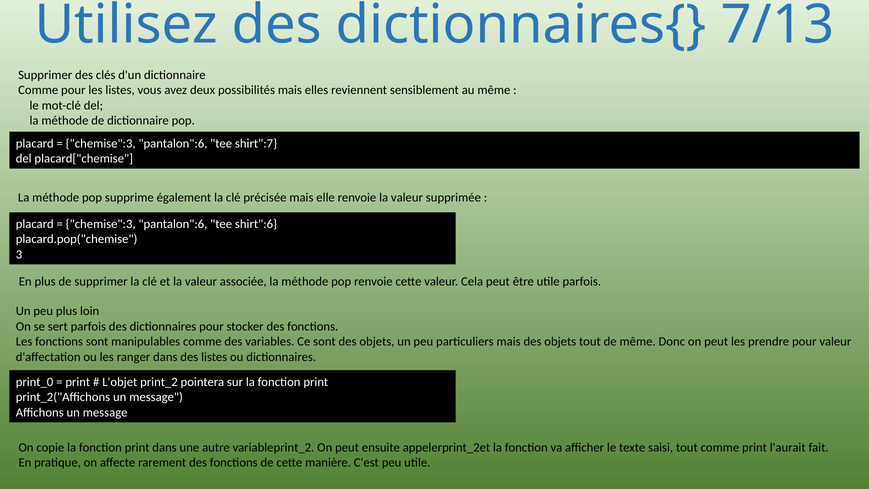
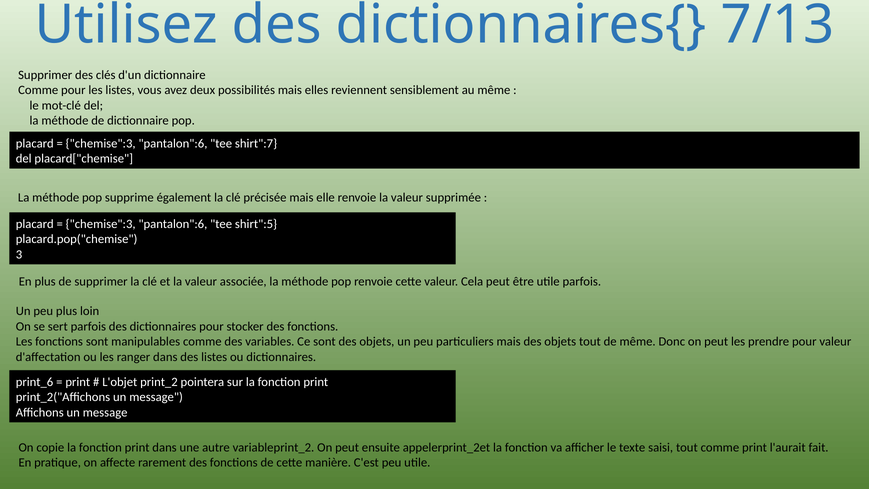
shirt":6: shirt":6 -> shirt":5 (256, 224)
print_0: print_0 -> print_6 (35, 382)
